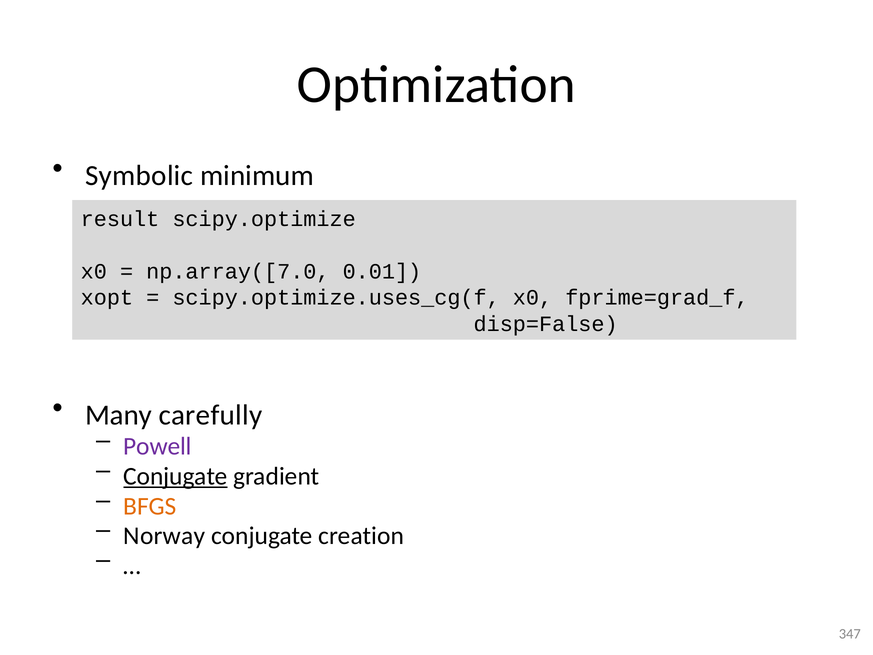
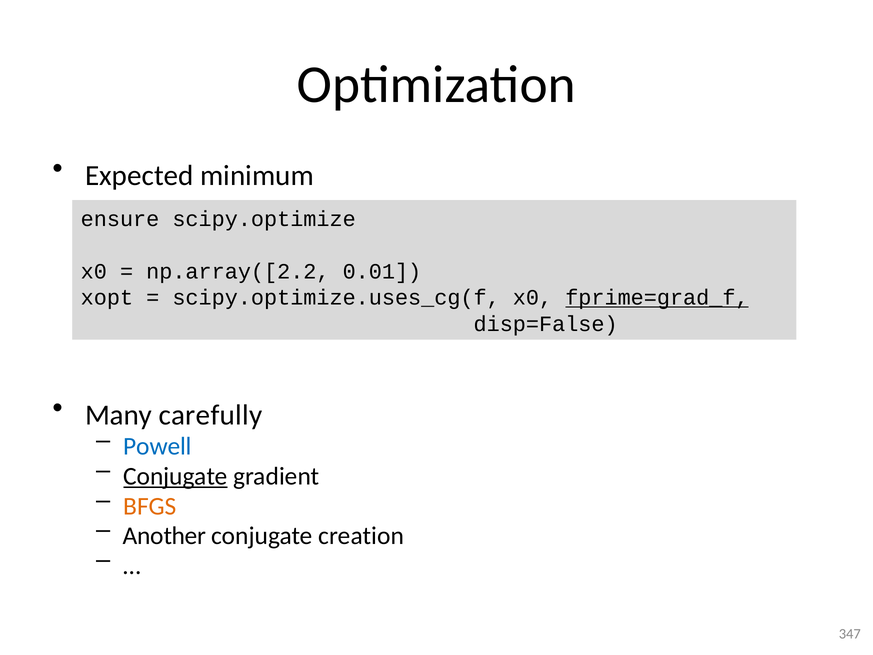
Symbolic: Symbolic -> Expected (139, 175)
result: result -> ensure (120, 219)
np.array([7.0: np.array([7.0 -> np.array([2.2 (238, 271)
fprime=grad_f underline: none -> present (657, 298)
Powell colour: purple -> blue (157, 446)
Norway: Norway -> Another (165, 536)
